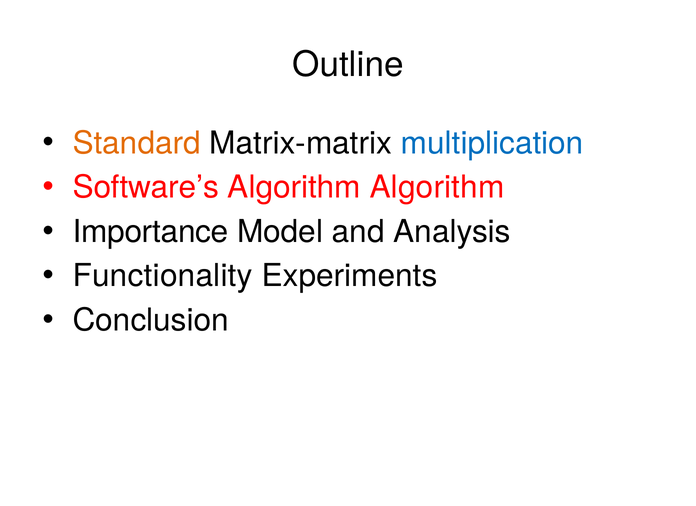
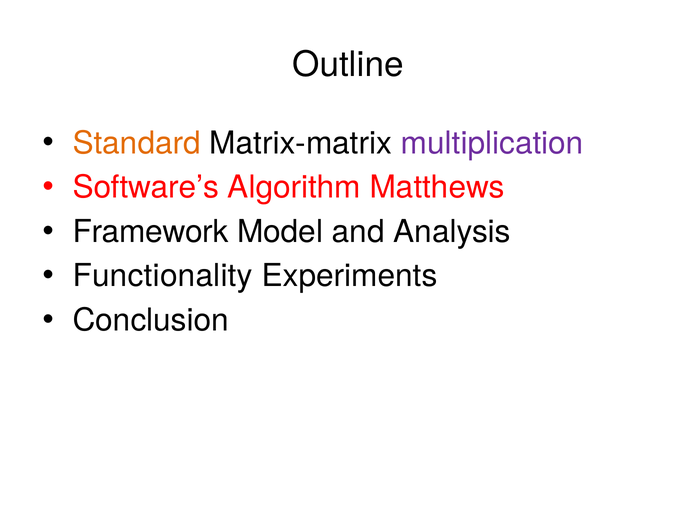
multiplication colour: blue -> purple (492, 143)
Algorithm Algorithm: Algorithm -> Matthews (437, 188)
Importance: Importance -> Framework (151, 232)
